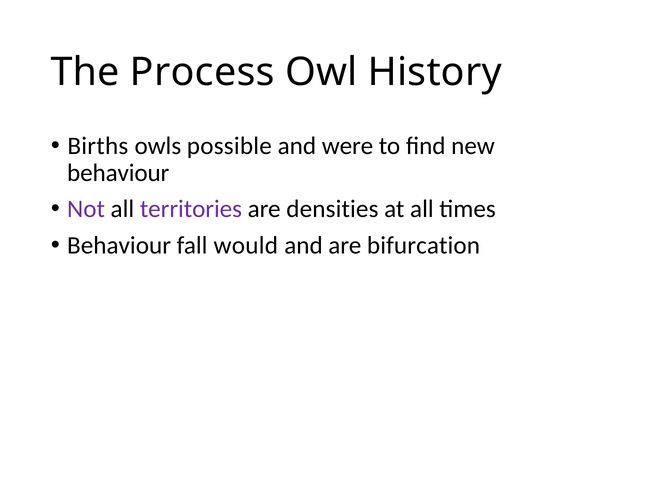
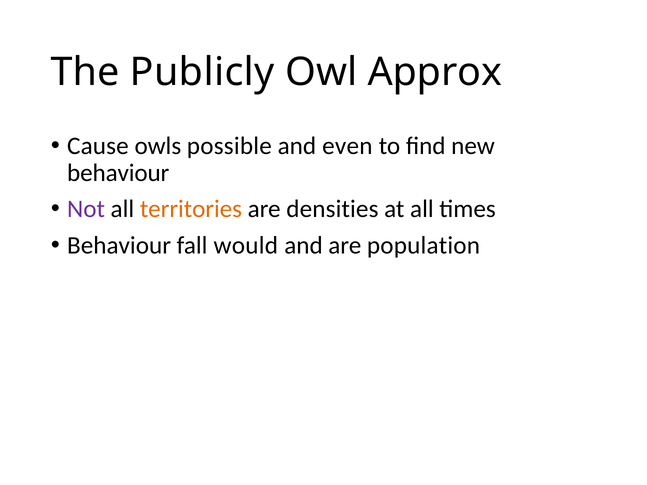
Process: Process -> Publicly (202, 72)
History: History -> Approx (435, 72)
Births: Births -> Cause (98, 146)
were: were -> even (347, 146)
territories colour: purple -> orange (191, 209)
bifurcation: bifurcation -> population (423, 245)
